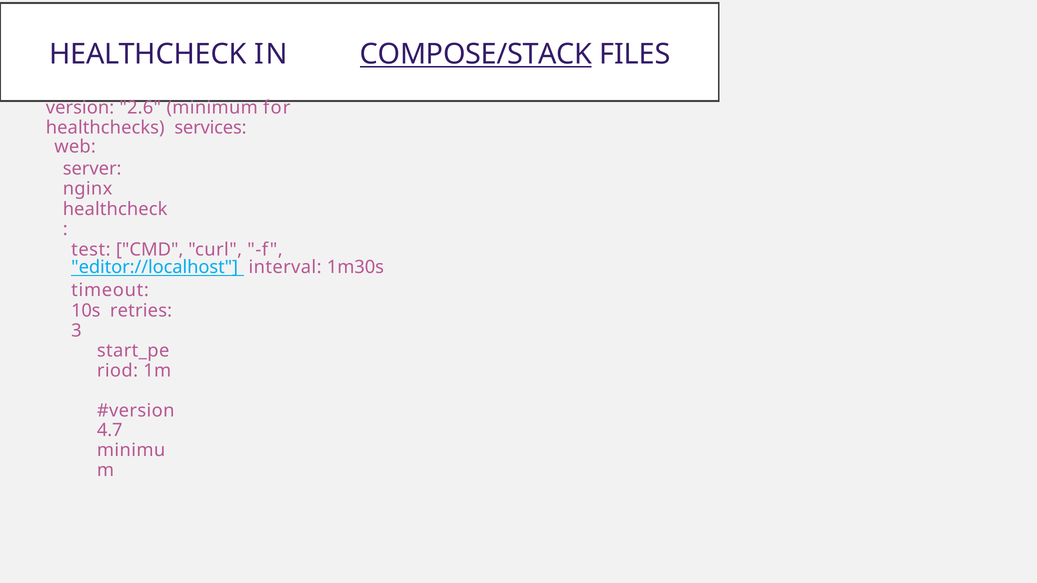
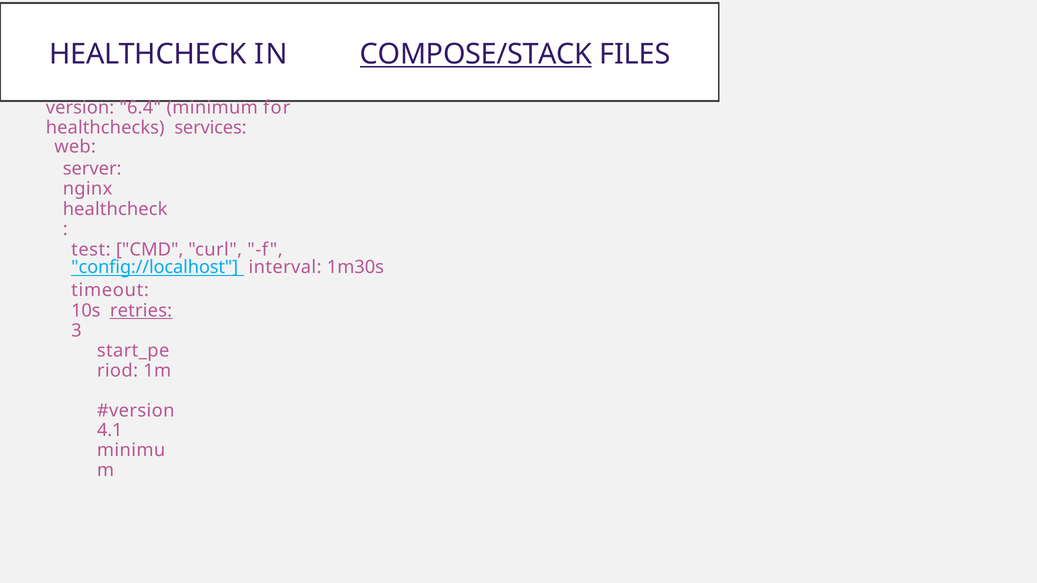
2.6: 2.6 -> 6.4 (140, 108)
editor://localhost: editor://localhost -> config://localhost (155, 267)
retries underline: none -> present (141, 311)
4.7: 4.7 -> 4.1 (110, 431)
